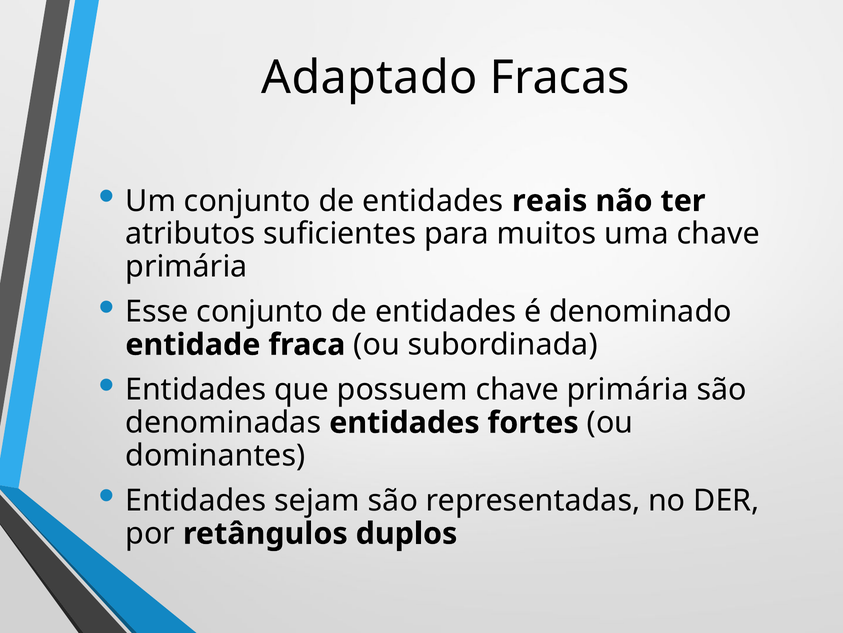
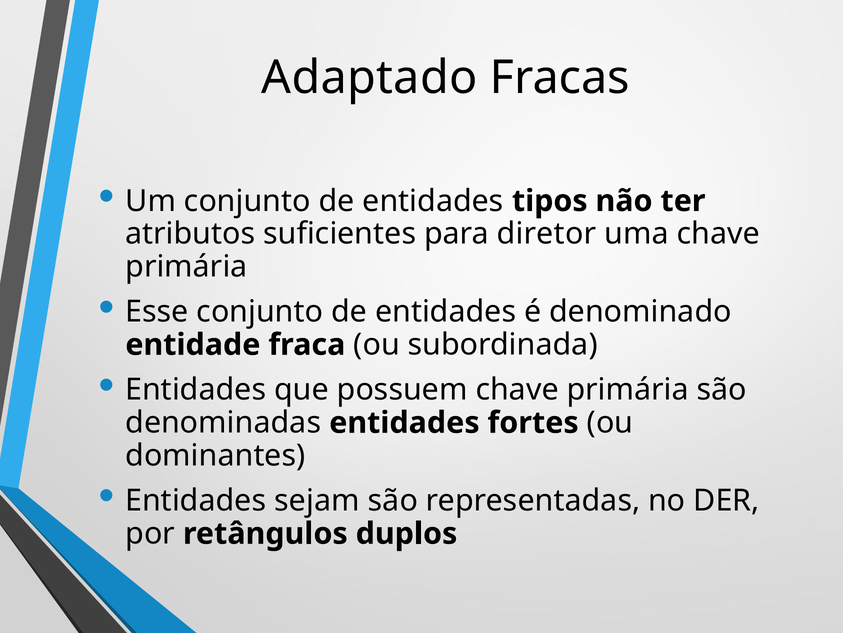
reais: reais -> tipos (550, 201)
muitos: muitos -> diretor (546, 234)
